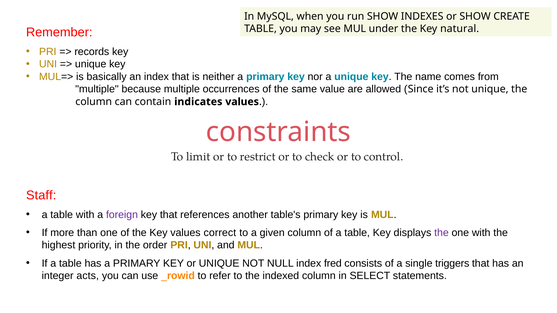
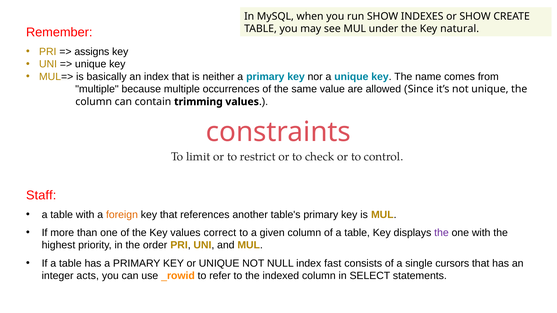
records: records -> assigns (92, 52)
indicates: indicates -> trimming (198, 102)
foreign colour: purple -> orange (122, 215)
fred: fred -> fast (333, 264)
triggers: triggers -> cursors (452, 264)
